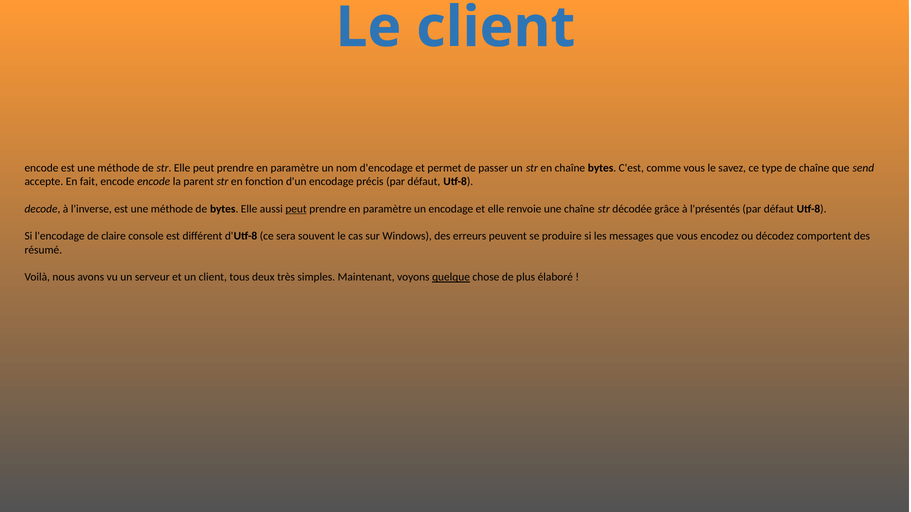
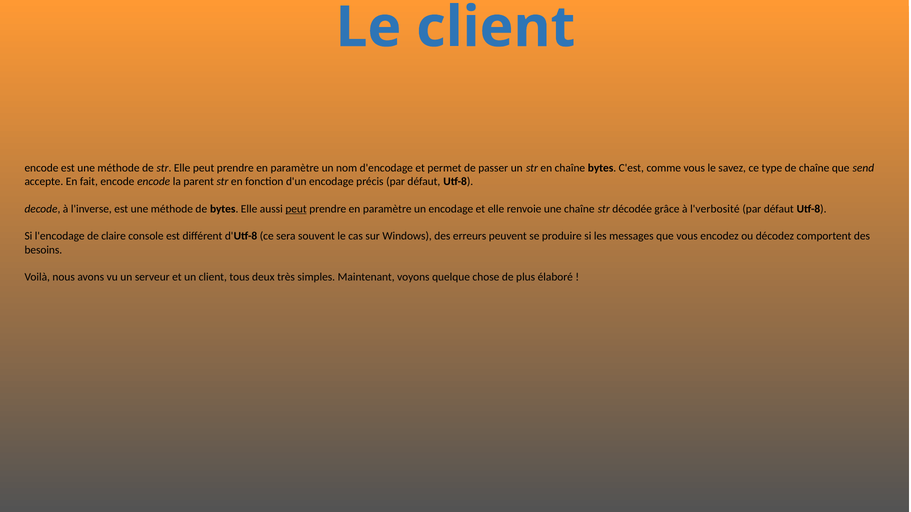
l'présentés: l'présentés -> l'verbosité (715, 209)
résumé: résumé -> besoins (43, 250)
quelque underline: present -> none (451, 277)
